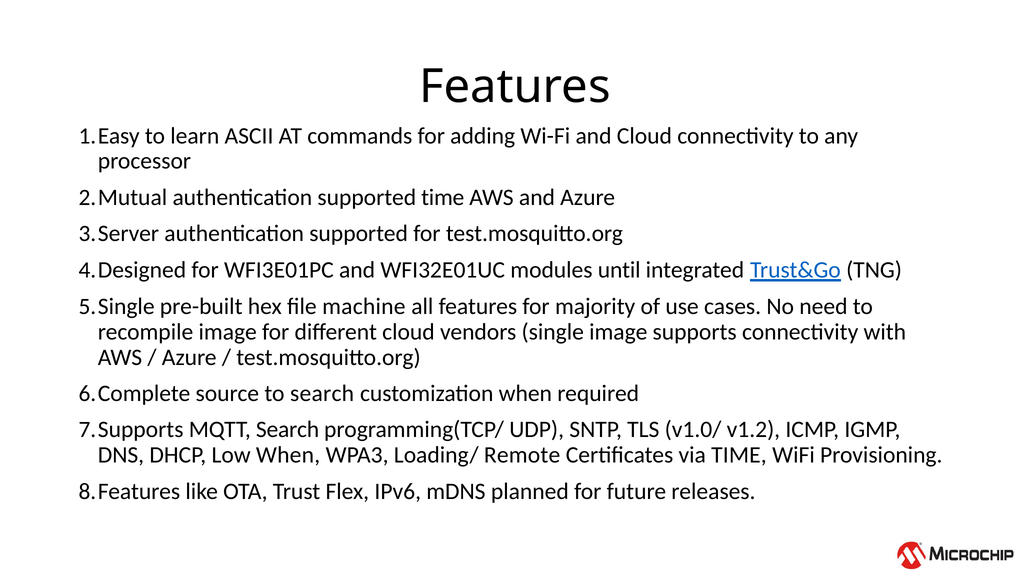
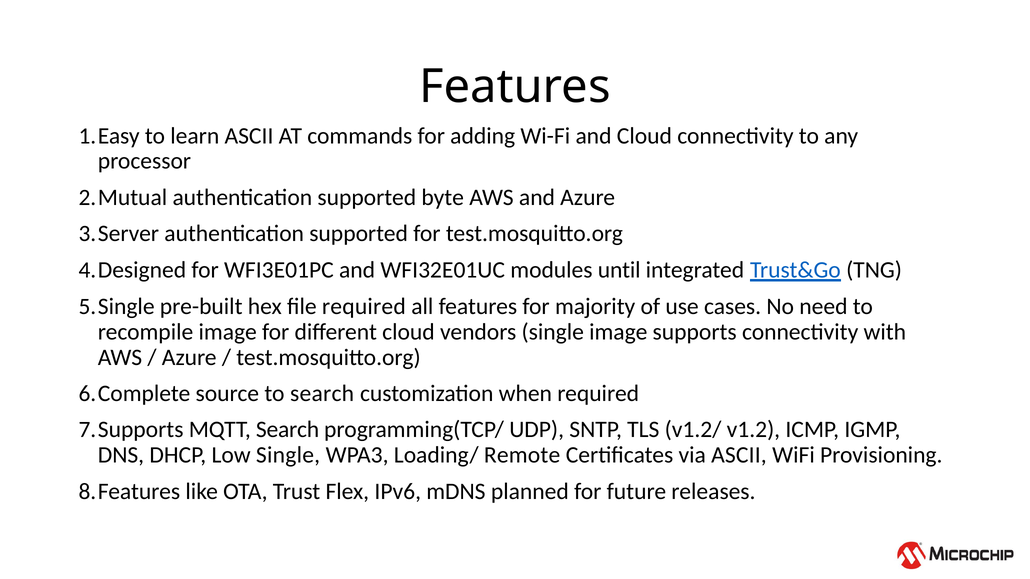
supported time: time -> byte (443, 198)
file machine: machine -> required (364, 307)
v1.0/: v1.0/ -> v1.2/ (693, 430)
Low When: When -> Single (288, 455)
via TIME: TIME -> ASCII (739, 455)
